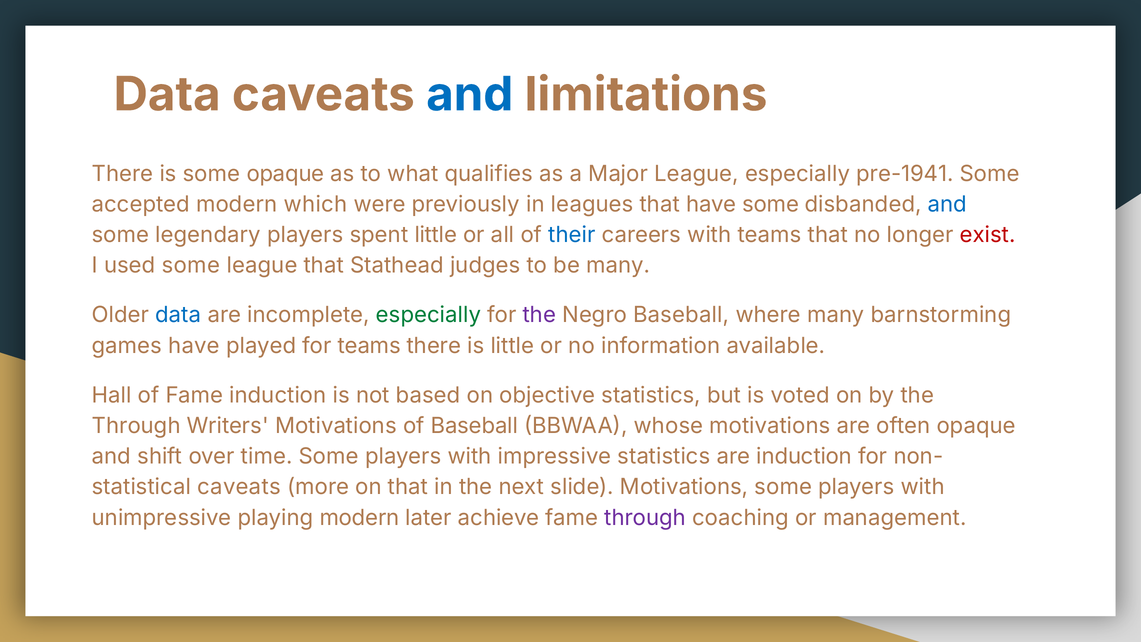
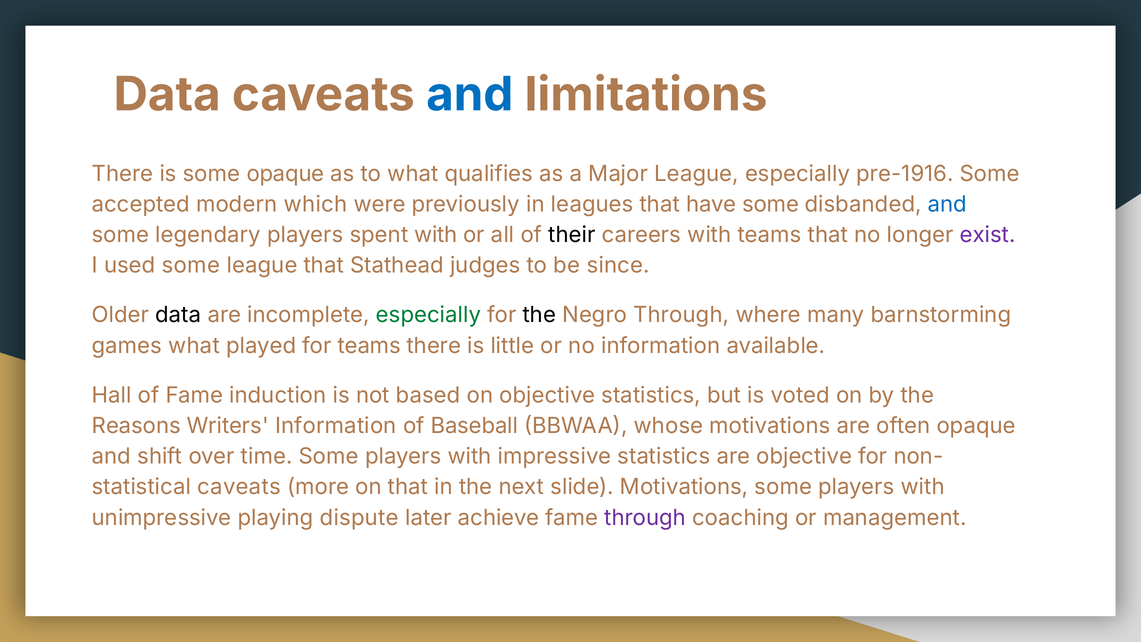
pre-1941: pre-1941 -> pre-1916 (905, 174)
spent little: little -> with (436, 235)
their colour: blue -> black (572, 235)
exist colour: red -> purple (988, 235)
be many: many -> since (618, 265)
data colour: blue -> black (178, 315)
the colour: purple -> black (539, 315)
Negro Baseball: Baseball -> Through (681, 315)
games have: have -> what (194, 346)
Through: Through -> Reasons (136, 426)
Writers Motivations: Motivations -> Information (336, 426)
are induction: induction -> objective (804, 456)
playing modern: modern -> dispute (359, 518)
